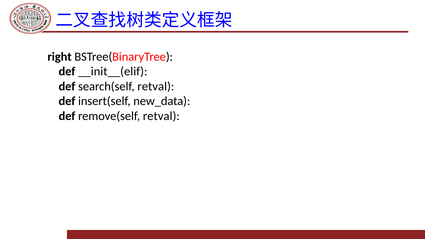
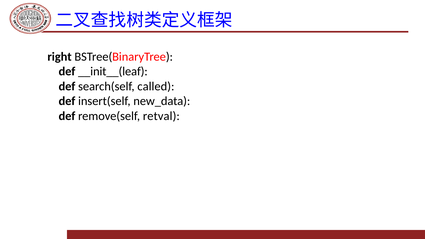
__init__(elif: __init__(elif -> __init__(leaf (113, 72)
search(self retval: retval -> called (156, 86)
